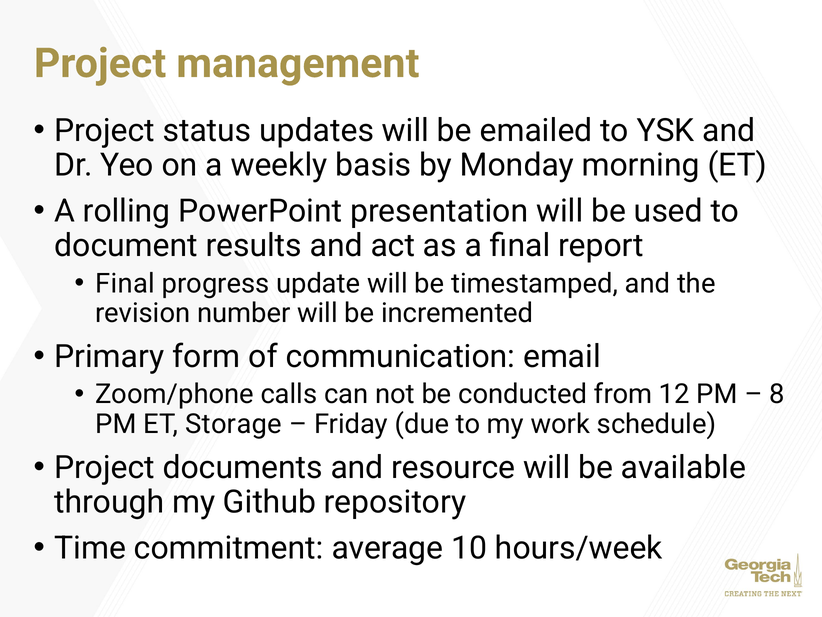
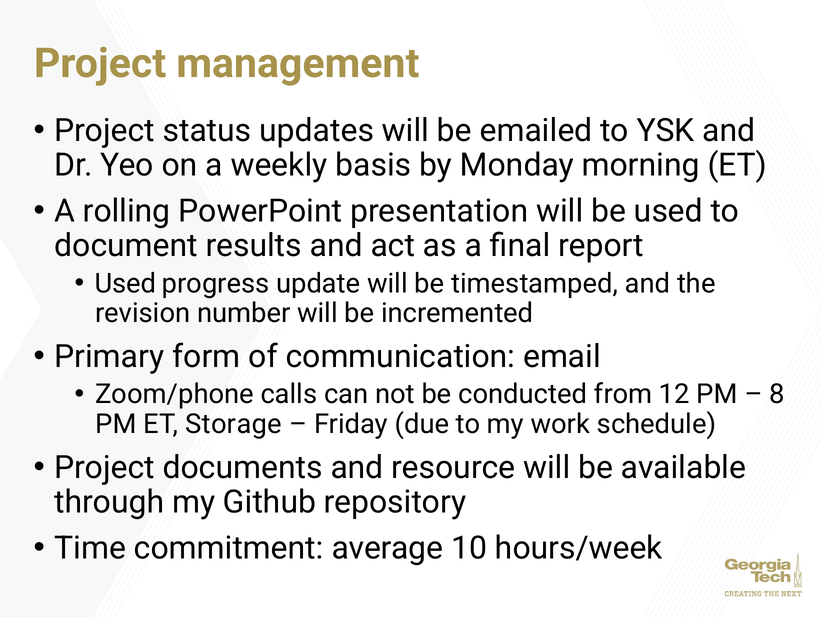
Final: Final -> Used (125, 283)
